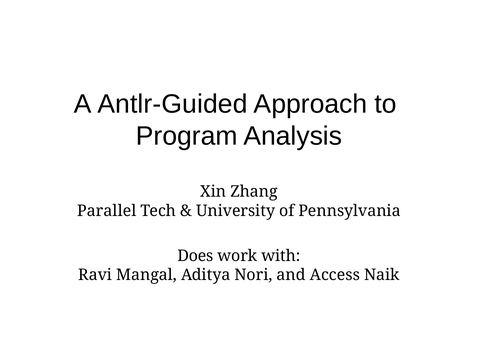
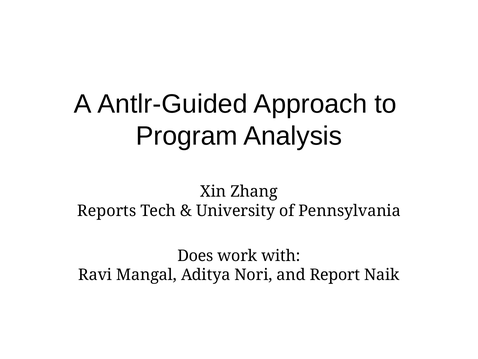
Parallel: Parallel -> Reports (107, 211)
Access: Access -> Report (335, 275)
